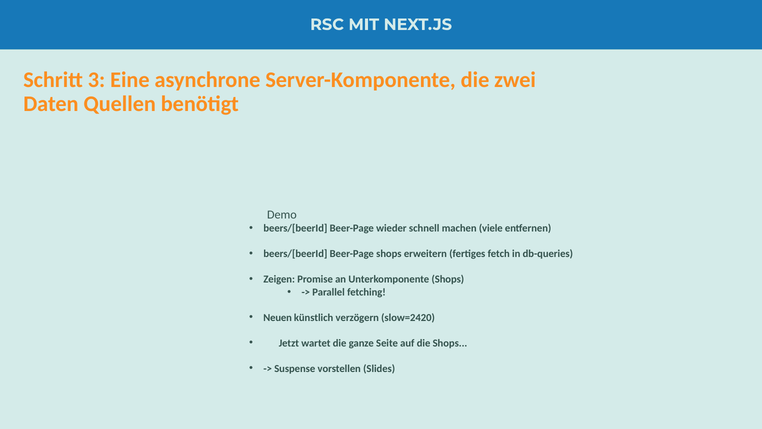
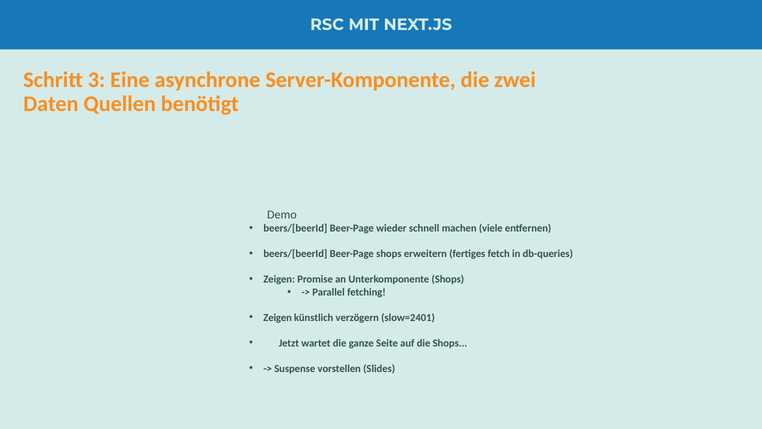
Neuen: Neuen -> Zeigen (278, 317)
slow=2420: slow=2420 -> slow=2401 (408, 317)
